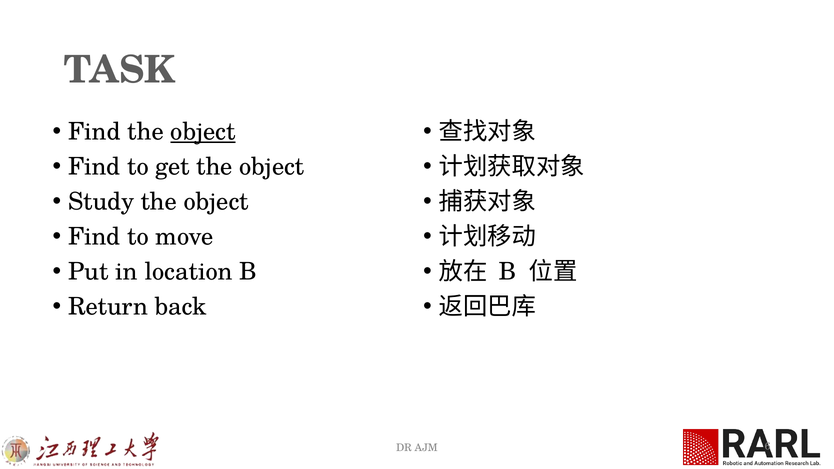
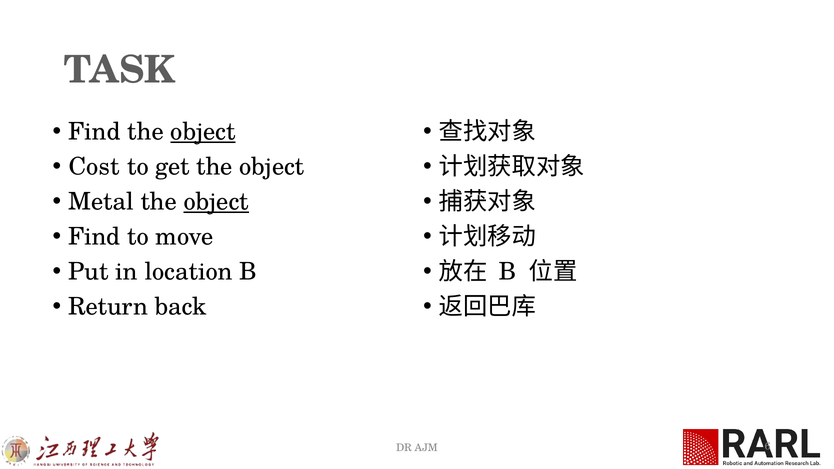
Find: Find -> Cost (94, 167)
Study: Study -> Metal (101, 202)
object underline: none -> present (216, 202)
